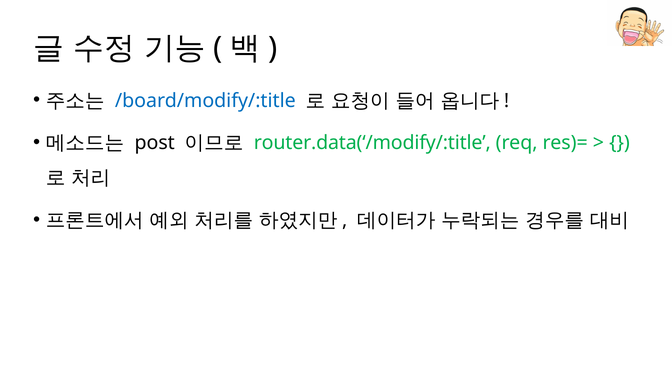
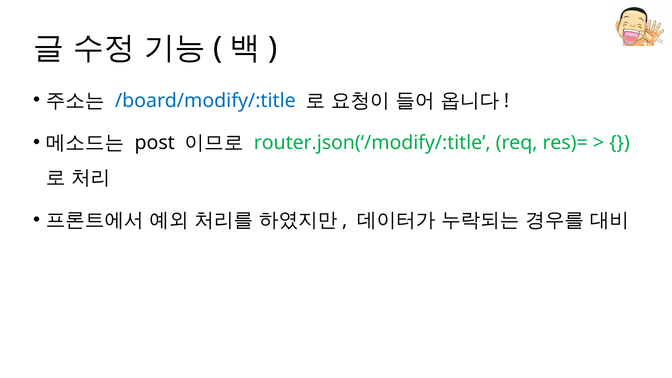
router.data(‘/modify/:title: router.data(‘/modify/:title -> router.json(‘/modify/:title (372, 143)
